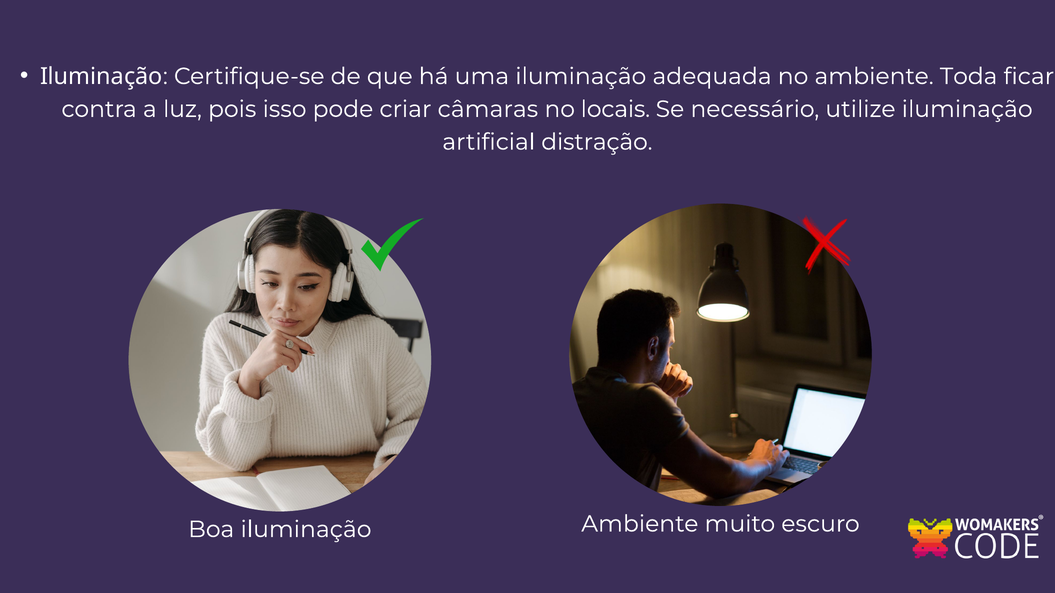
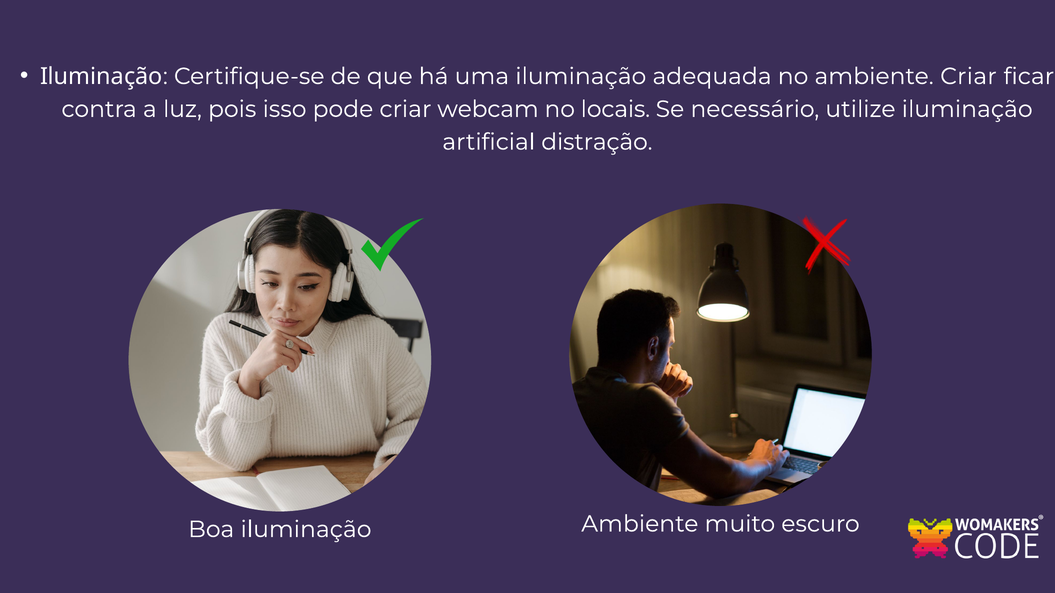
ambiente Toda: Toda -> Criar (968, 76)
câmaras: câmaras -> webcam (488, 109)
